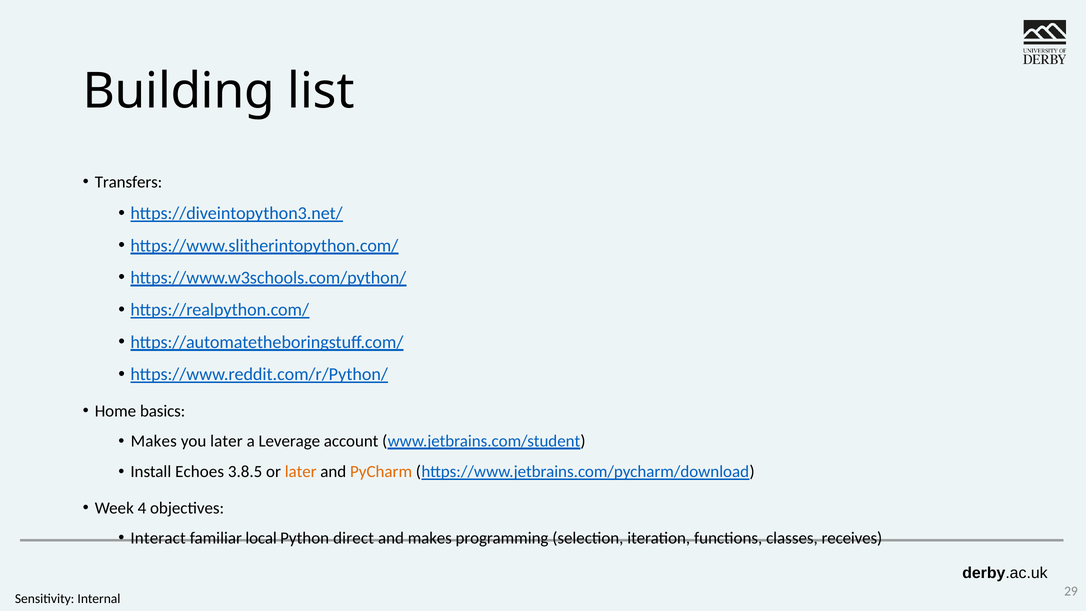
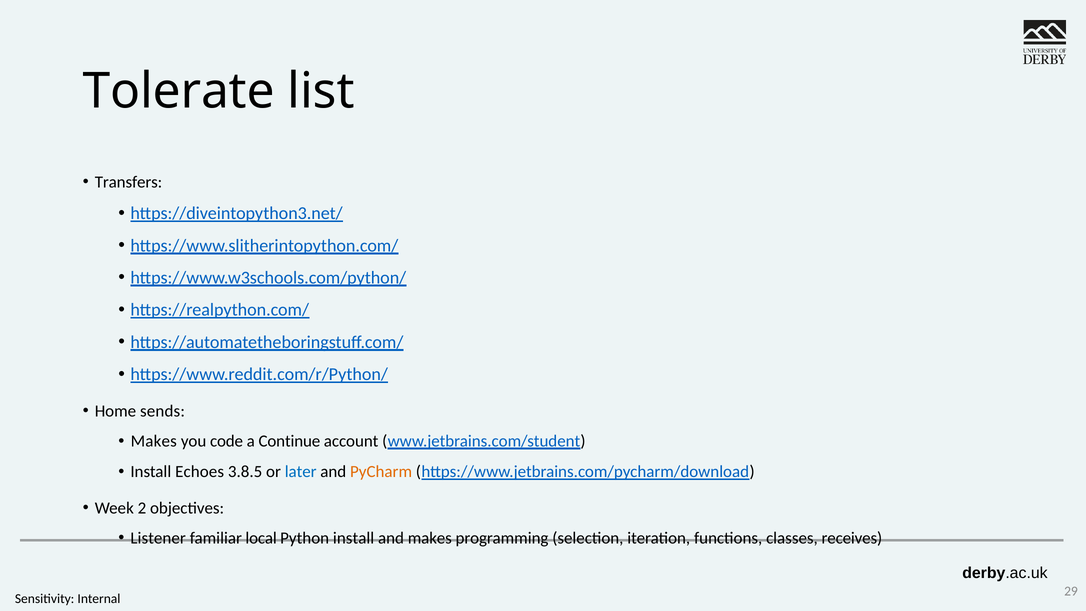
Building: Building -> Tolerate (179, 91)
basics: basics -> sends (163, 411)
you later: later -> code (227, 441)
Leverage: Leverage -> Continue (289, 441)
later colour: orange -> blue (301, 472)
4: 4 -> 2 (142, 508)
Interact: Interact -> Listener (158, 538)
Python direct: direct -> install (354, 538)
